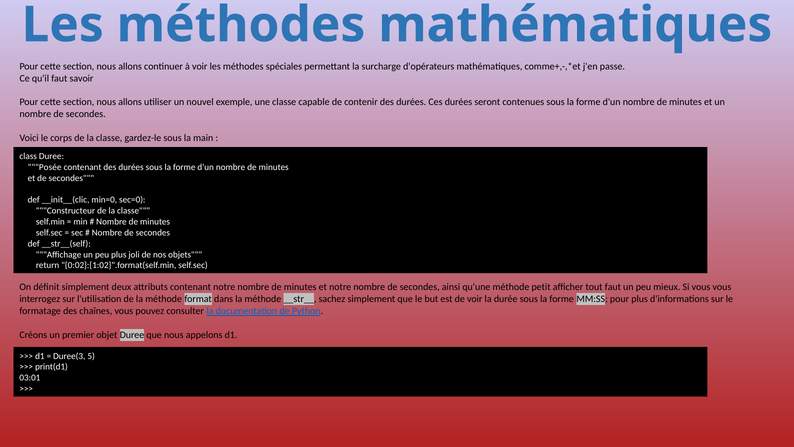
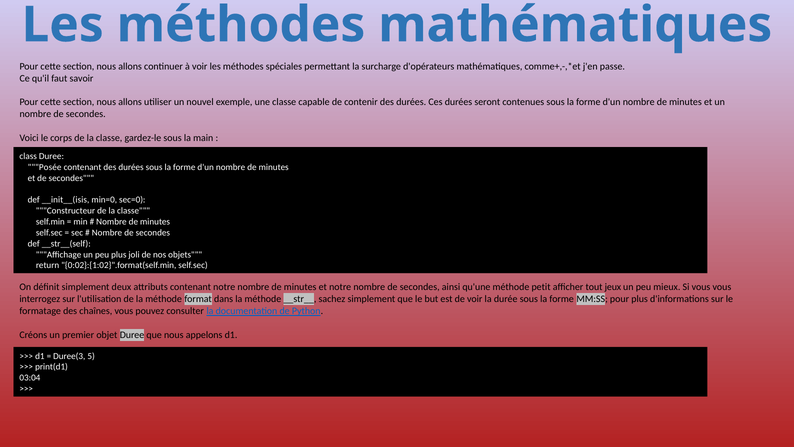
__init__(clic: __init__(clic -> __init__(isis (66, 200)
tout faut: faut -> jeux (613, 287)
03:01: 03:01 -> 03:04 (30, 378)
